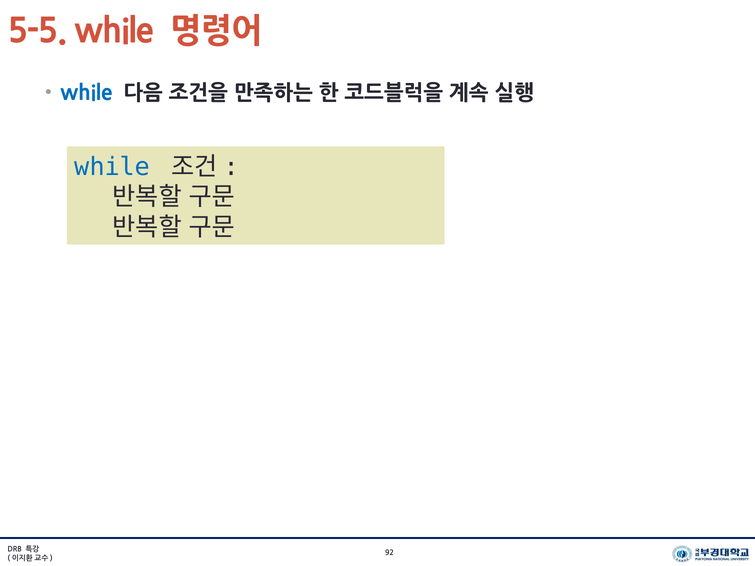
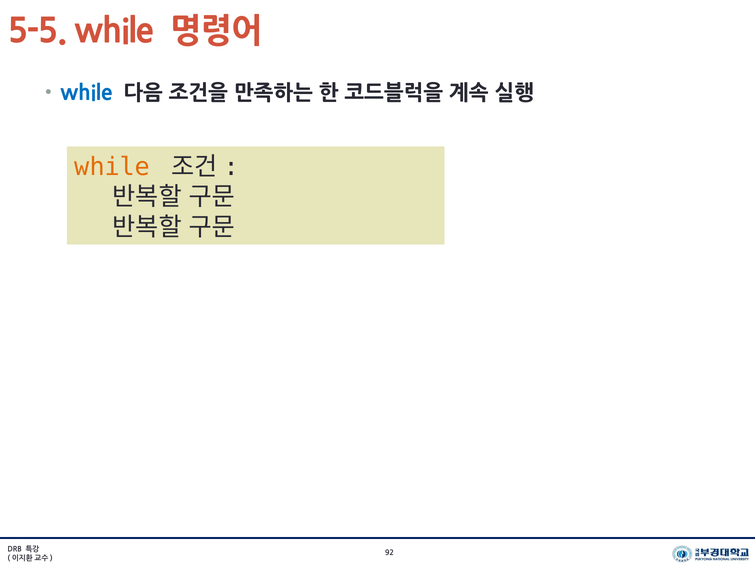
while colour: blue -> orange (112, 167)
